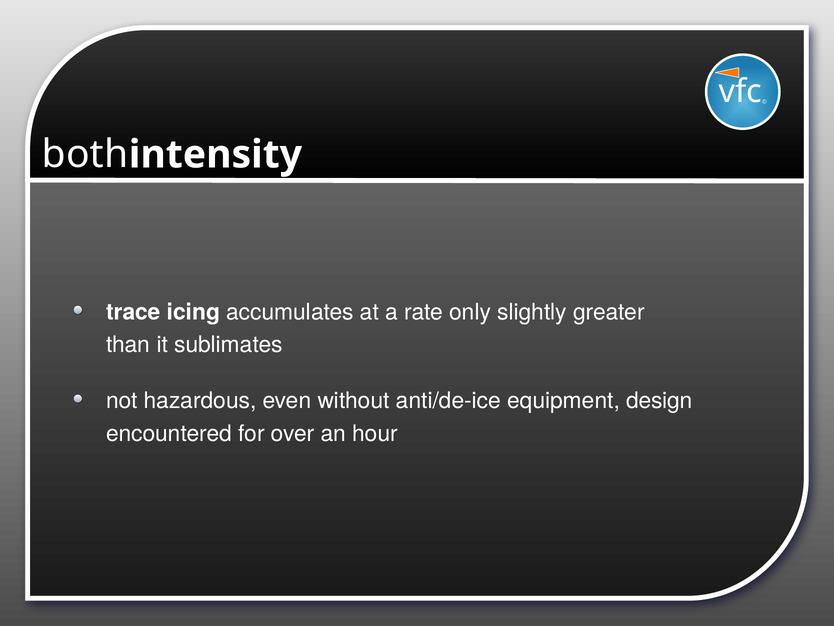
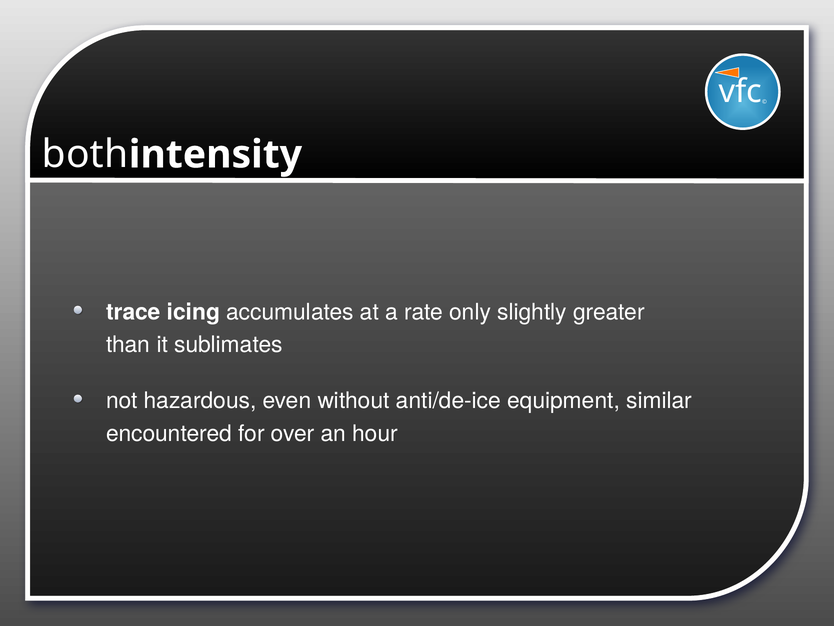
design: design -> similar (659, 400)
